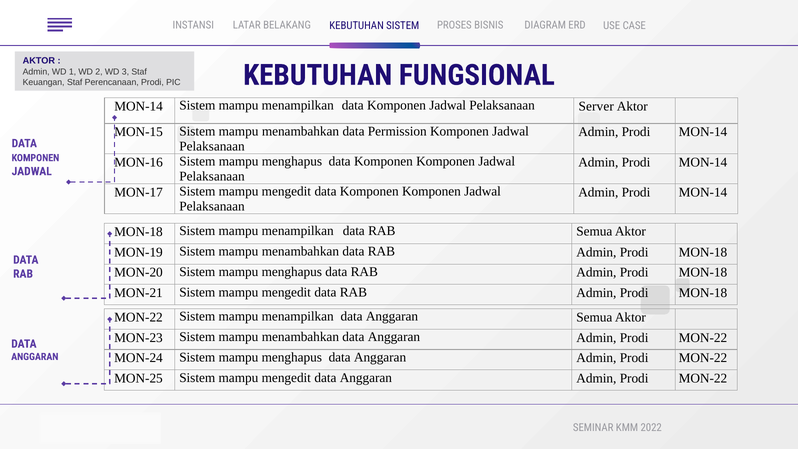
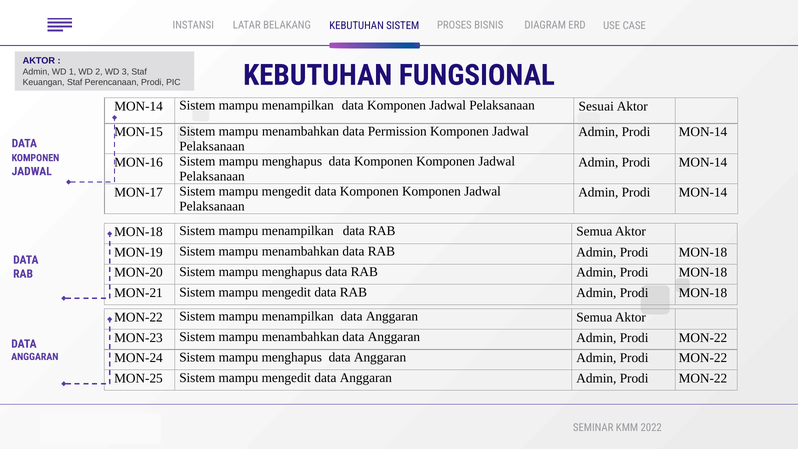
Server: Server -> Sesuai (596, 106)
